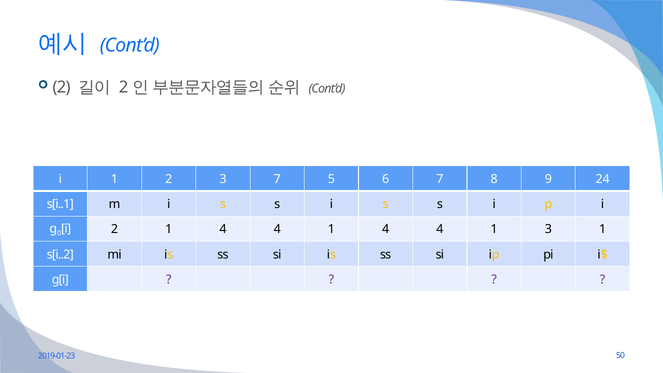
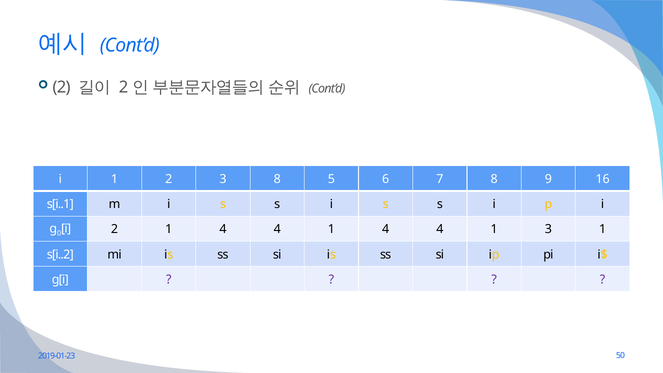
3 7: 7 -> 8 (277, 179)
24: 24 -> 16 (603, 179)
